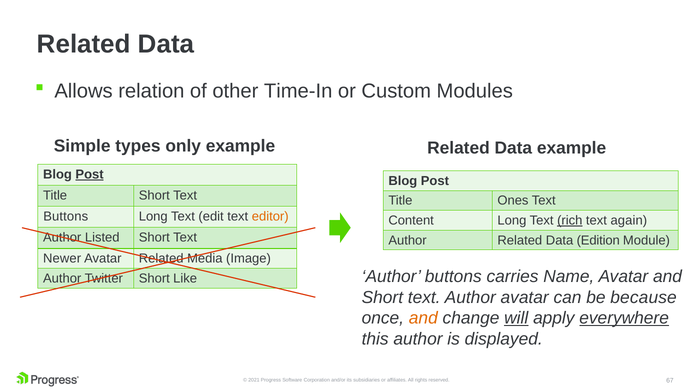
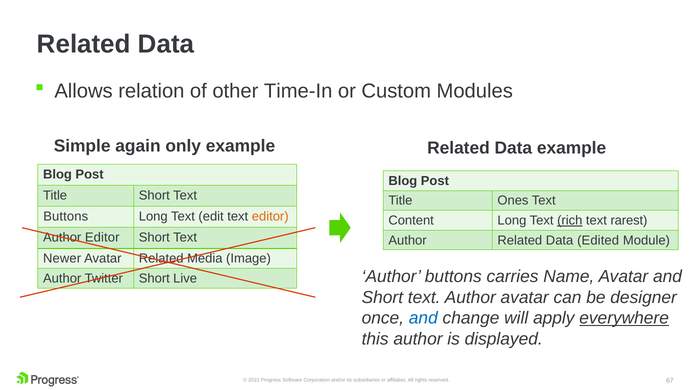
types: types -> again (138, 146)
Post underline: present -> none (90, 174)
again: again -> rarest (629, 220)
Author Listed: Listed -> Editor (102, 237)
Edition: Edition -> Edited (598, 240)
Like: Like -> Live (185, 278)
because: because -> designer (644, 297)
and colour: orange -> blue (423, 318)
will underline: present -> none (516, 318)
